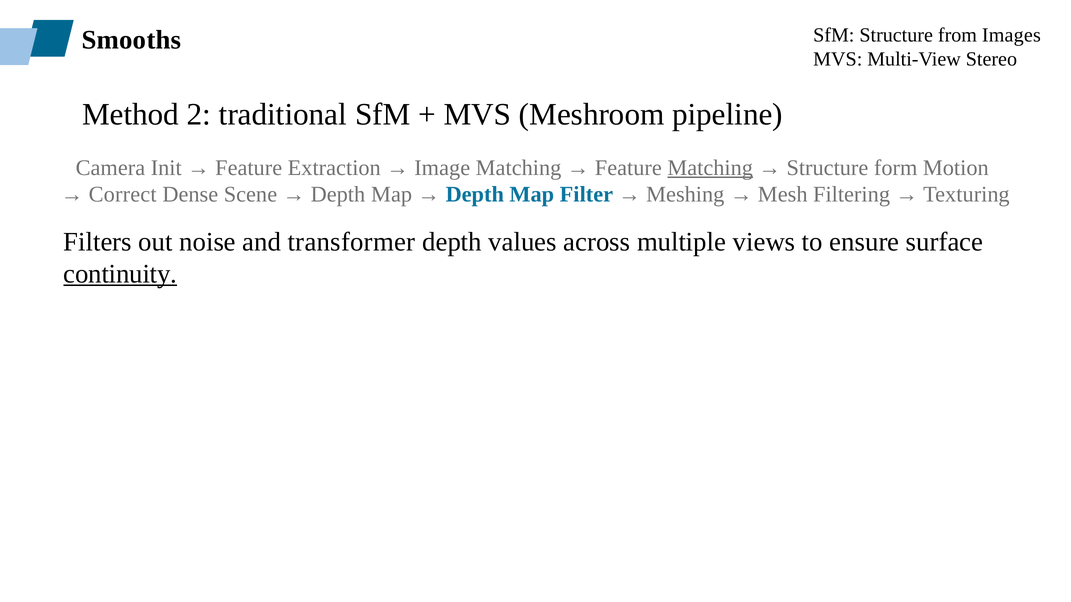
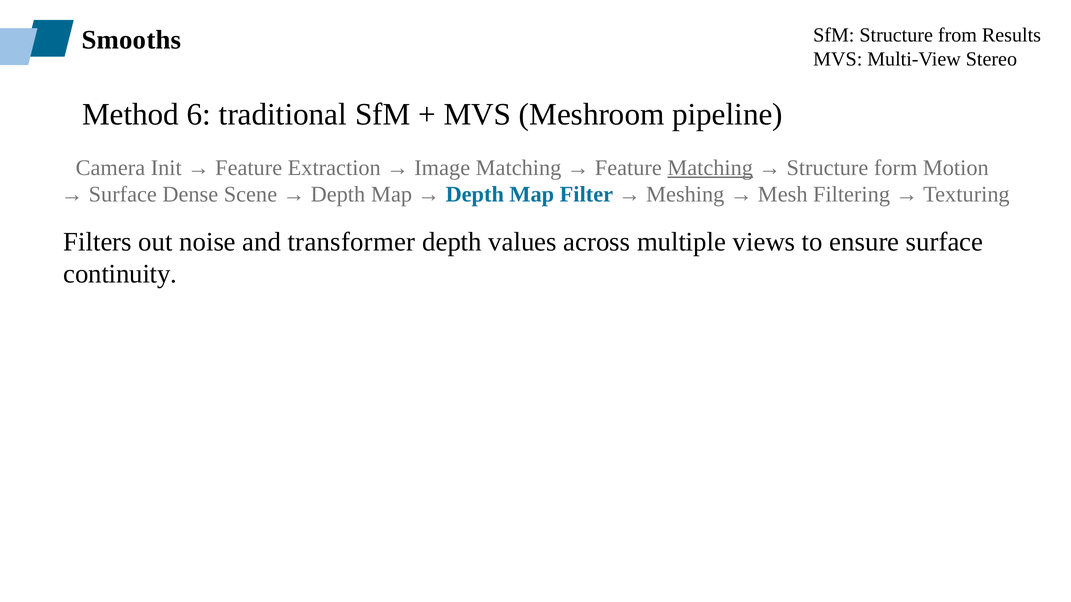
Images: Images -> Results (1011, 35)
2: 2 -> 6 (199, 114)
Correct: Correct -> Surface (123, 195)
continuity underline: present -> none (120, 274)
